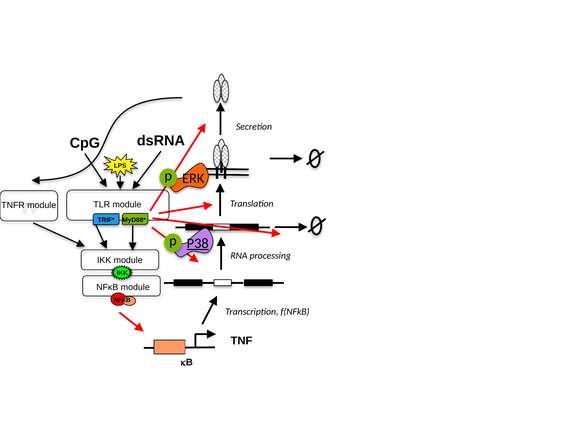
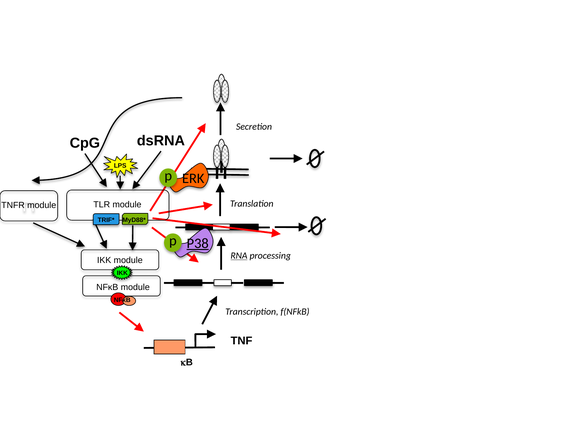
RNA underline: none -> present (239, 256)
